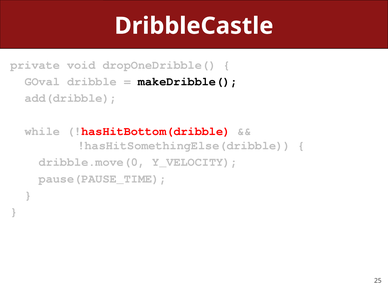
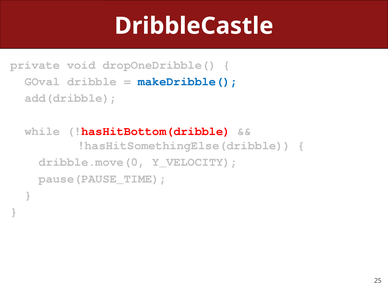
makeDribble( colour: black -> blue (188, 81)
